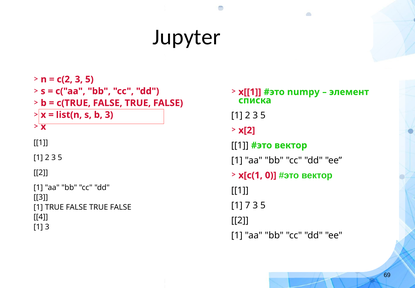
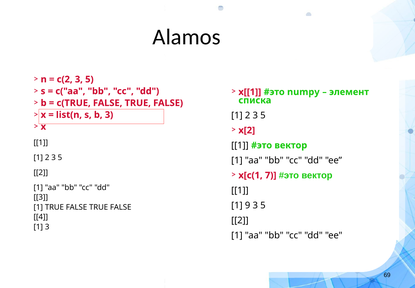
Jupyter: Jupyter -> Alamos (187, 37)
0: 0 -> 7 (271, 175)
7: 7 -> 9 (248, 205)
